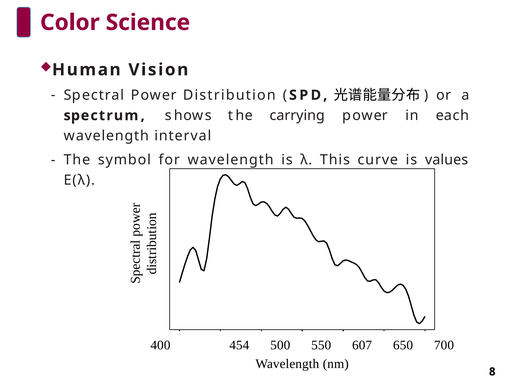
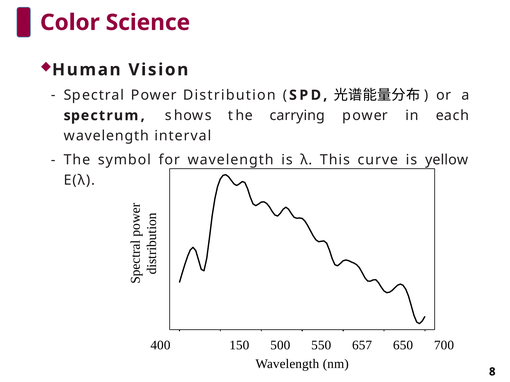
values: values -> yellow (447, 160)
454: 454 -> 150 (239, 346)
607: 607 -> 657 (362, 346)
